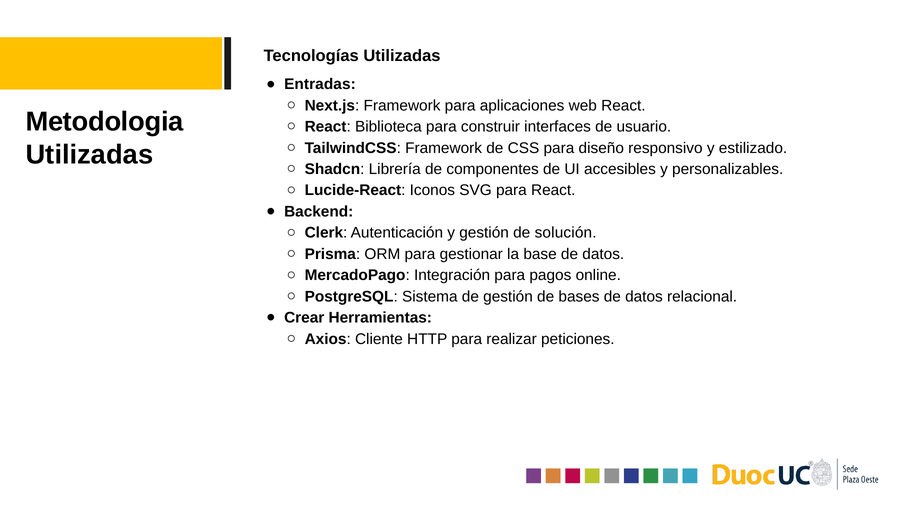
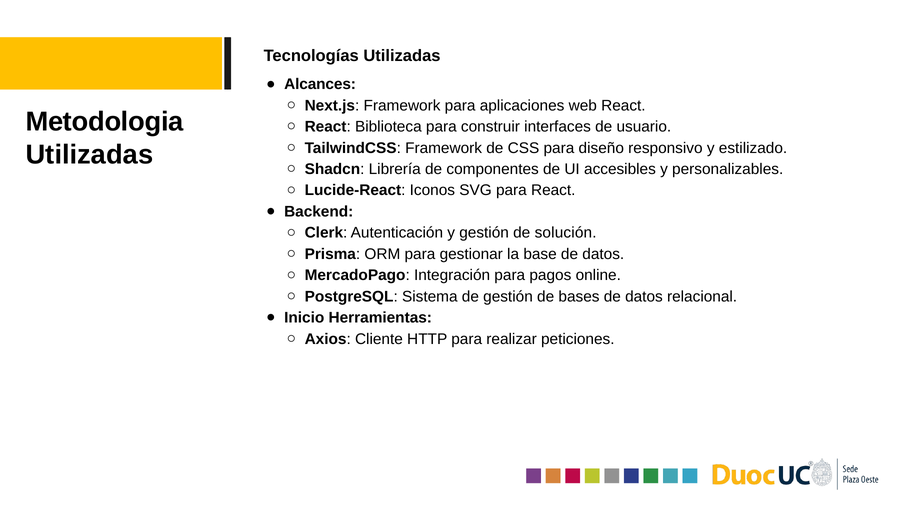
Entradas: Entradas -> Alcances (320, 84)
Crear: Crear -> Inicio (304, 318)
